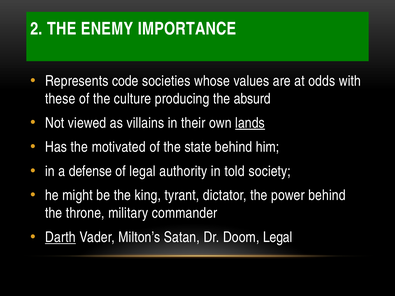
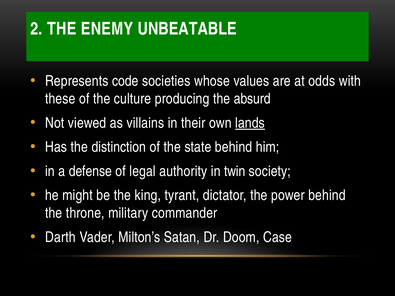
IMPORTANCE: IMPORTANCE -> UNBEATABLE (187, 29)
motivated: motivated -> distinction (119, 147)
told: told -> twin (235, 171)
Darth underline: present -> none (60, 237)
Doom Legal: Legal -> Case (278, 237)
